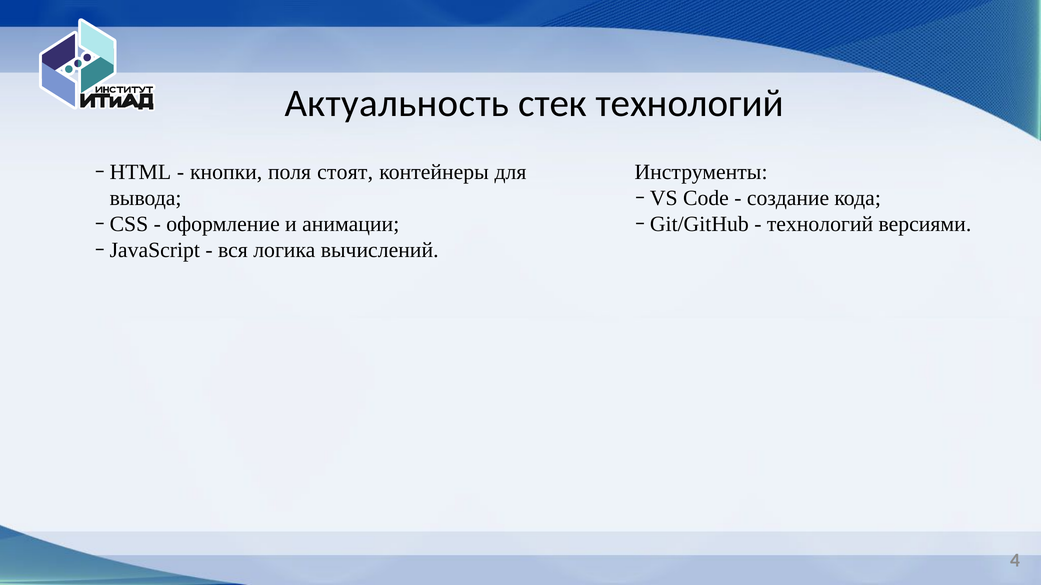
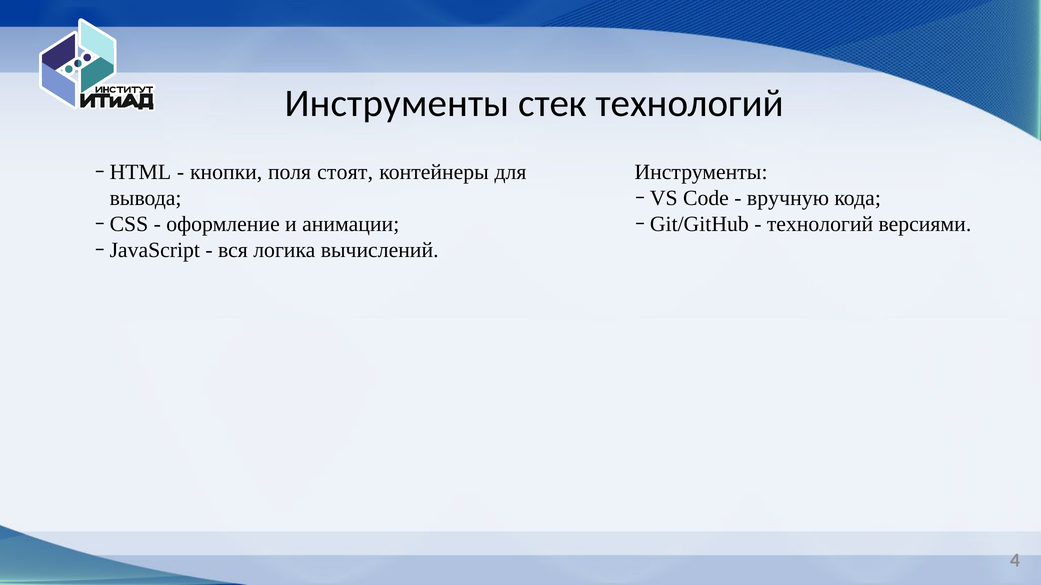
Актуальность: Актуальность -> Инструменты (397, 104)
создание: создание -> вручную (788, 198)
